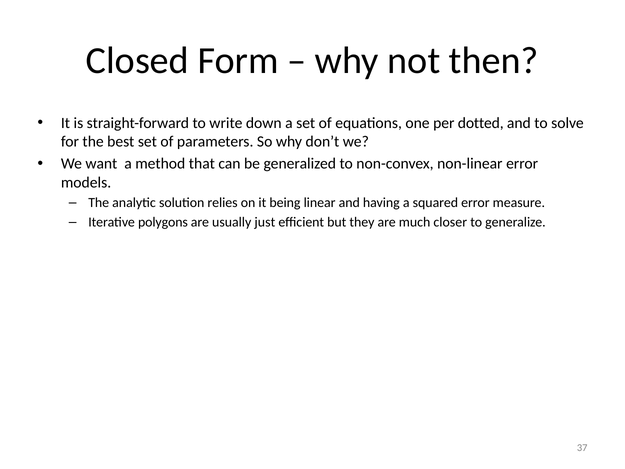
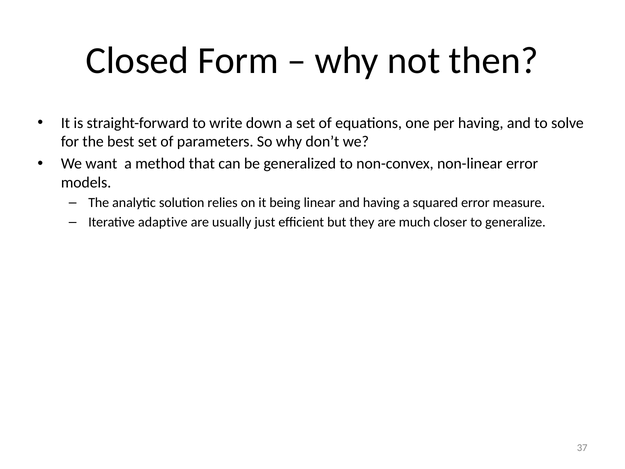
per dotted: dotted -> having (481, 123)
polygons: polygons -> adaptive (163, 222)
